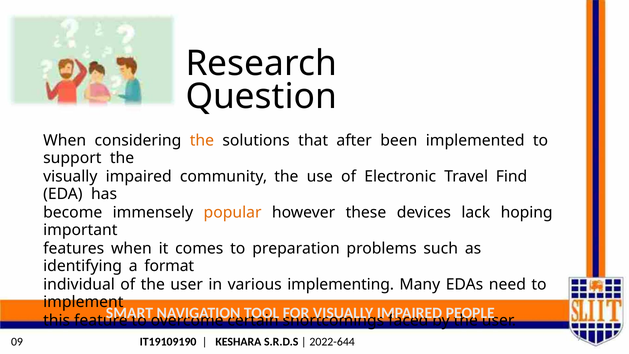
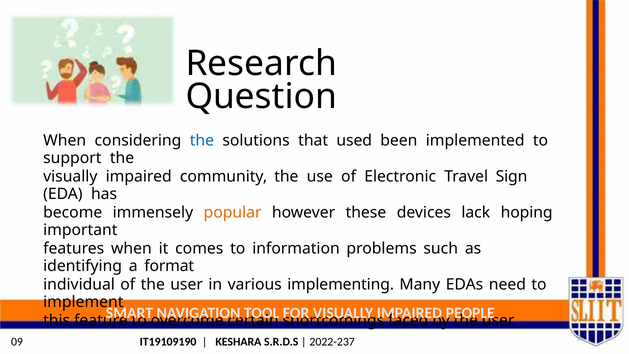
the colour: orange -> blue (202, 141)
after: after -> used (354, 141)
Find: Find -> Sign (512, 176)
preparation: preparation -> information (296, 248)
2022-644: 2022-644 -> 2022-237 (332, 342)
